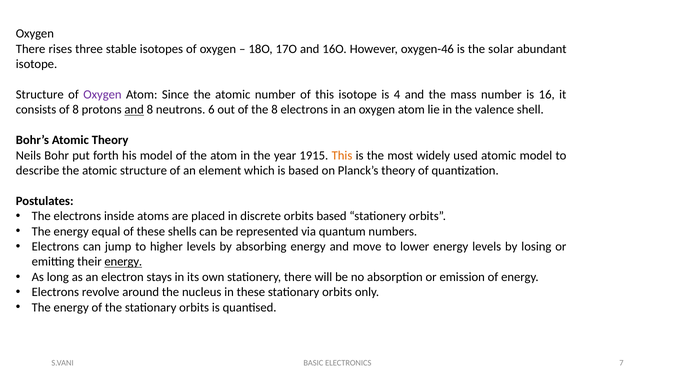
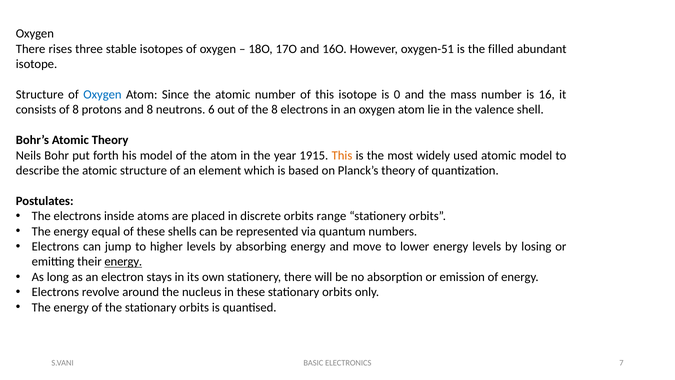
oxygen-46: oxygen-46 -> oxygen-51 (427, 49)
solar: solar -> filled (501, 49)
Oxygen colour: purple -> blue (102, 95)
4: 4 -> 0 (397, 95)
and underline: present -> none (134, 110)
orbits based: based -> range (331, 216)
